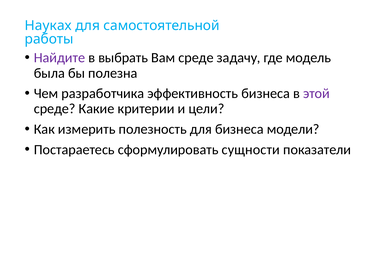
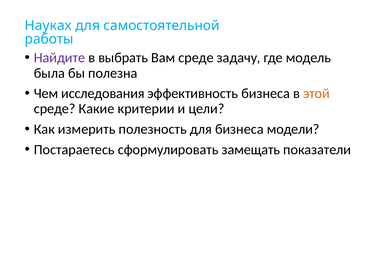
разработчика: разработчика -> исследования (103, 93)
этой colour: purple -> orange (316, 93)
сущности: сущности -> замещать (251, 149)
